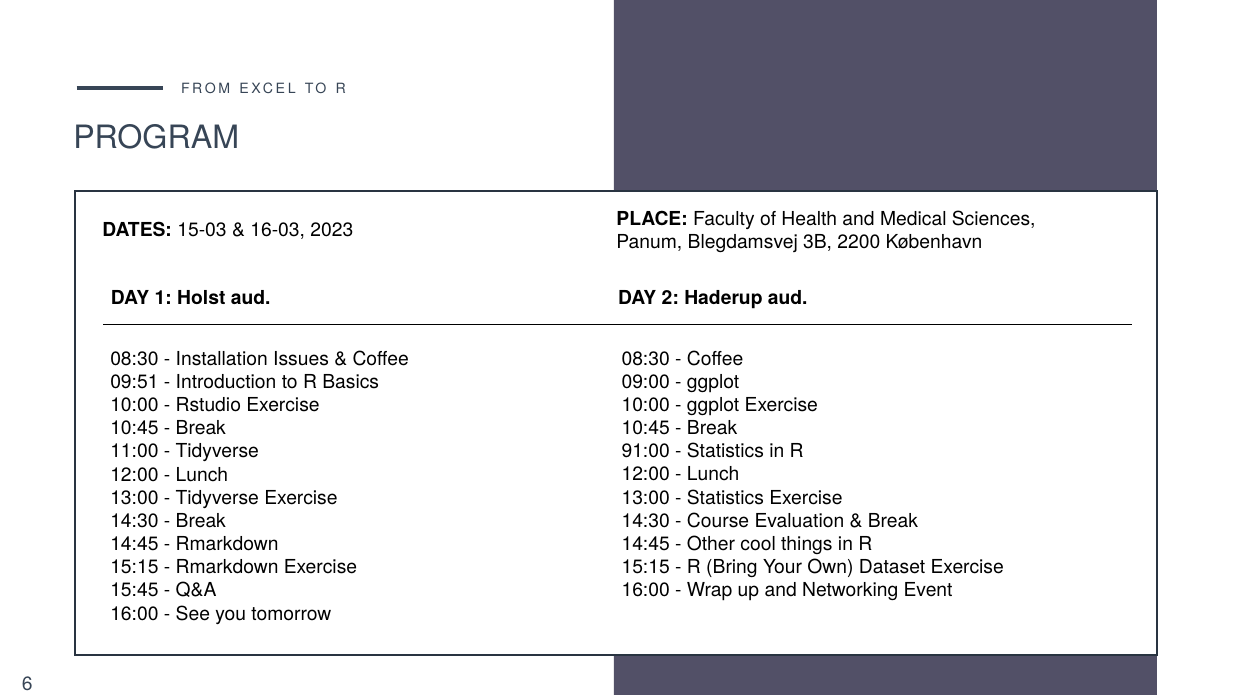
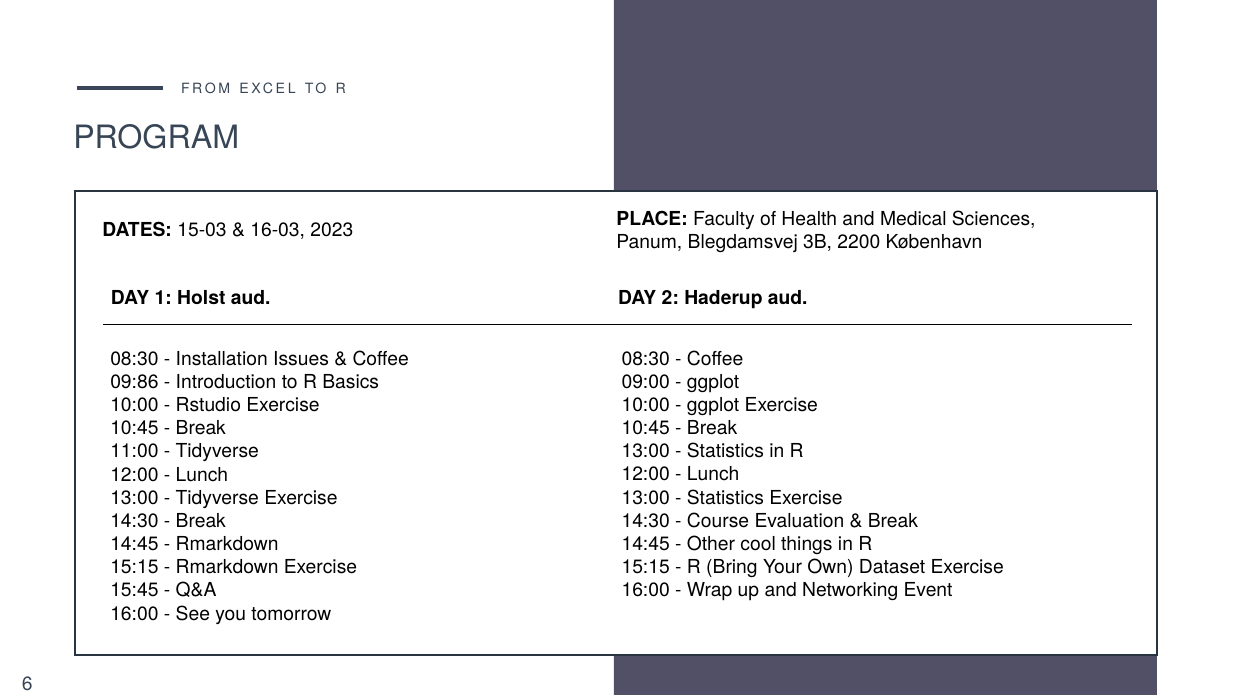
09:51: 09:51 -> 09:86 (134, 382)
91:00: 91:00 -> 13:00 (646, 451)
